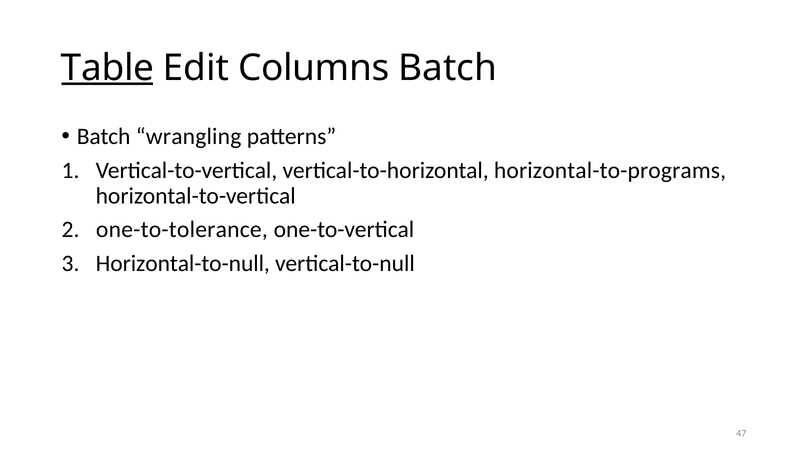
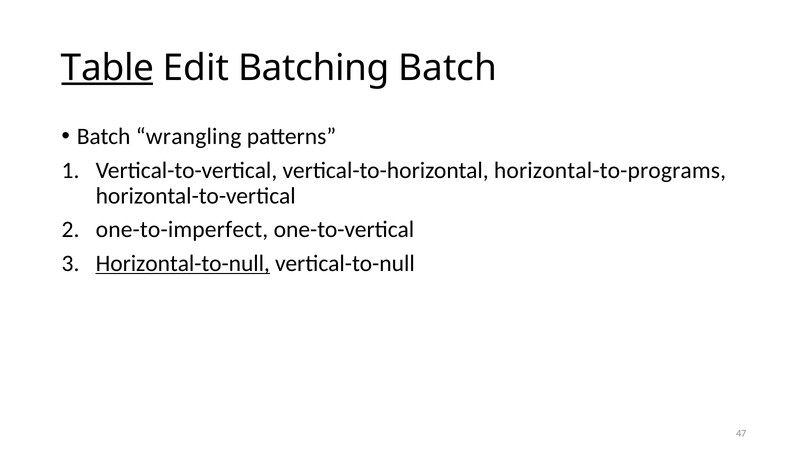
Columns: Columns -> Batching (314, 68)
one-to-tolerance: one-to-tolerance -> one-to-imperfect (182, 230)
Horizontal-to-null underline: none -> present (183, 264)
